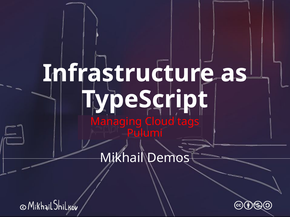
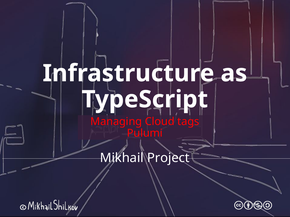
Demos: Demos -> Project (168, 158)
